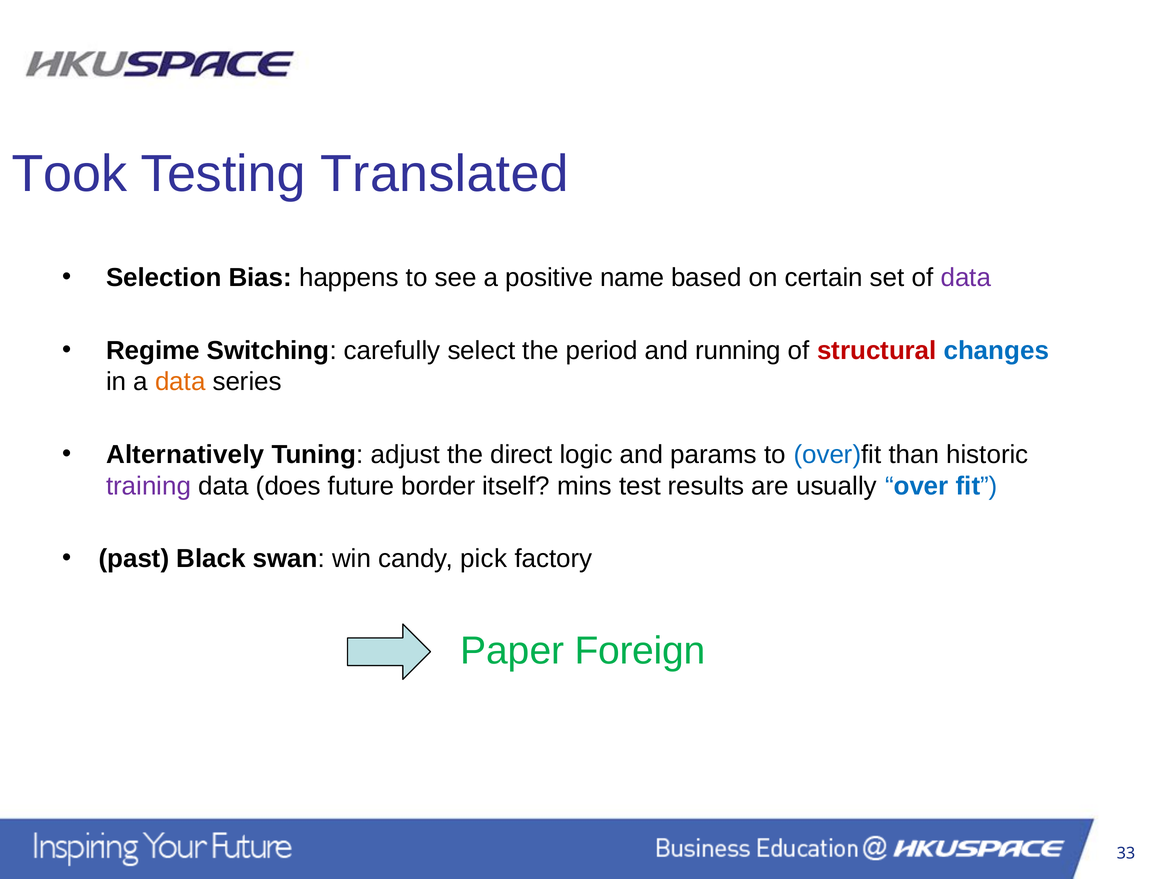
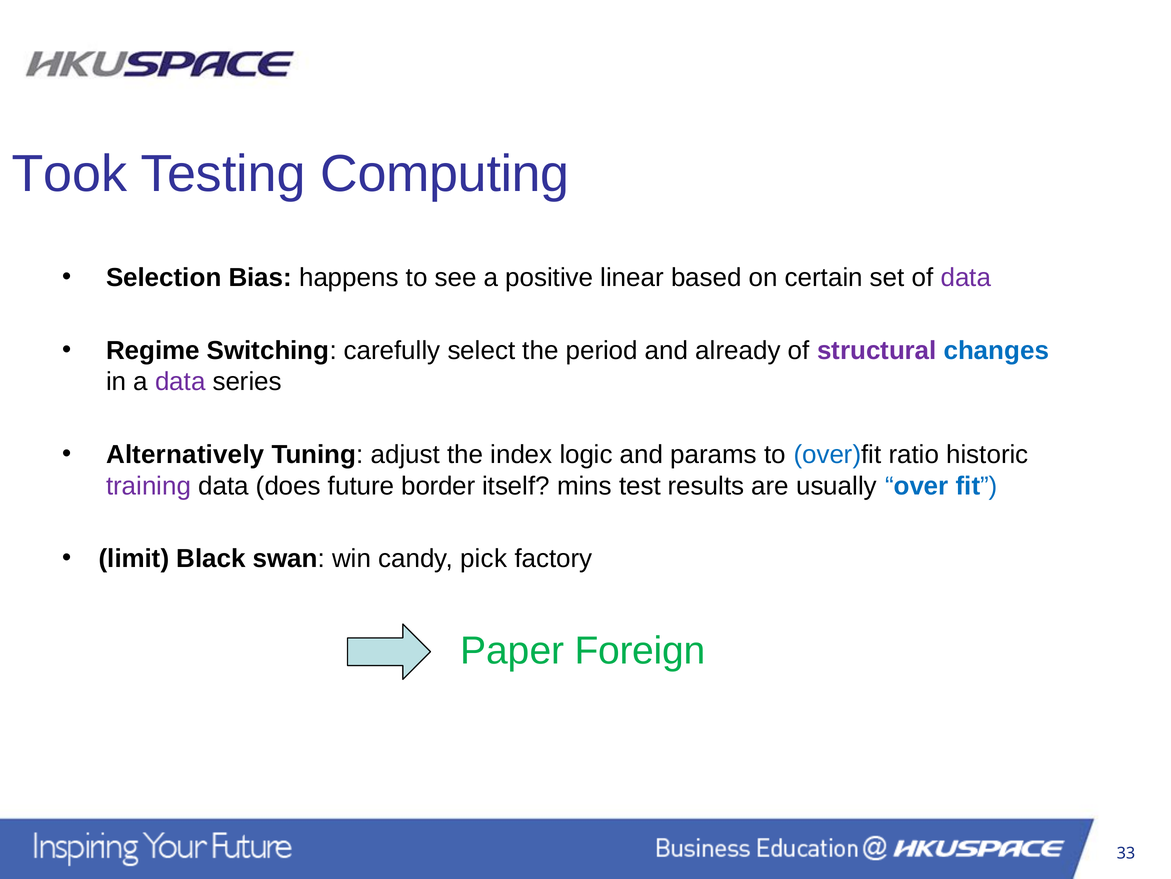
Translated: Translated -> Computing (445, 174)
name: name -> linear (632, 277)
running: running -> already (738, 350)
structural colour: red -> purple (877, 350)
data colour: orange -> purple (180, 381)
direct: direct -> index (521, 454)
than: than -> ratio (914, 454)
past: past -> limit (134, 558)
